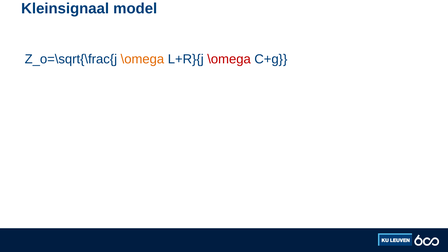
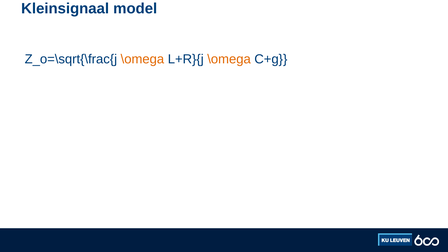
\omega colour: red -> orange (229, 59)
